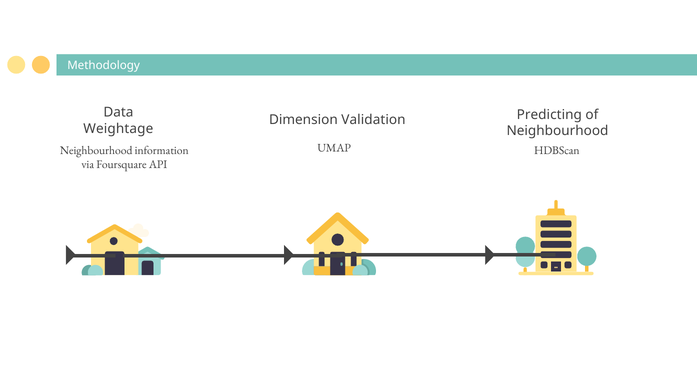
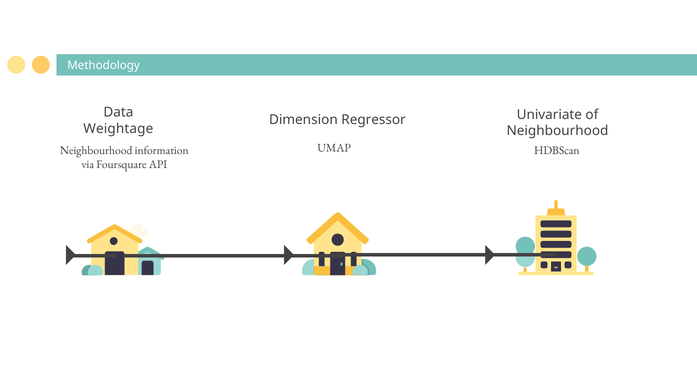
Predicting: Predicting -> Univariate (549, 115)
Validation: Validation -> Regressor (374, 120)
